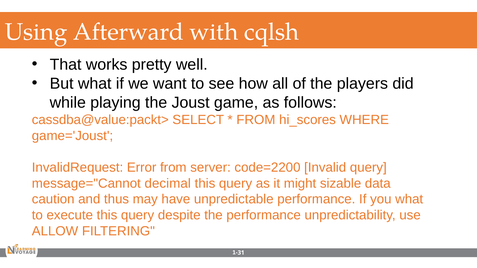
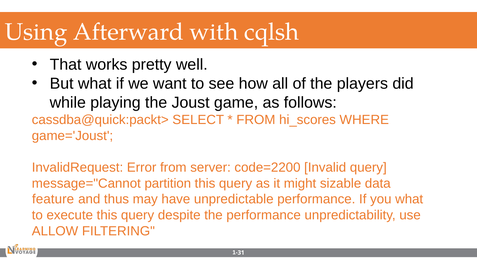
cassdba@value:packt>: cassdba@value:packt> -> cassdba@quick:packt> (100, 120)
decimal: decimal -> partition (168, 184)
caution: caution -> feature (53, 200)
